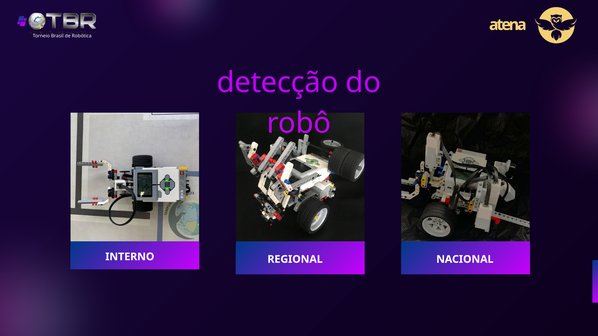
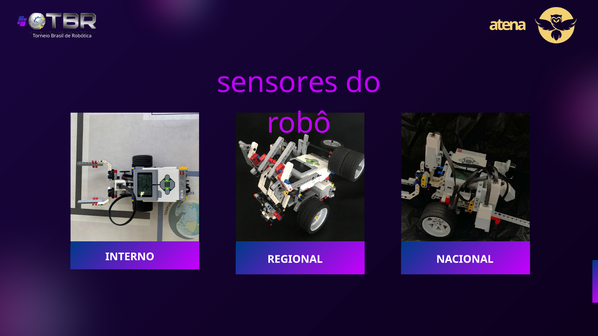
detecção: detecção -> sensores (278, 83)
